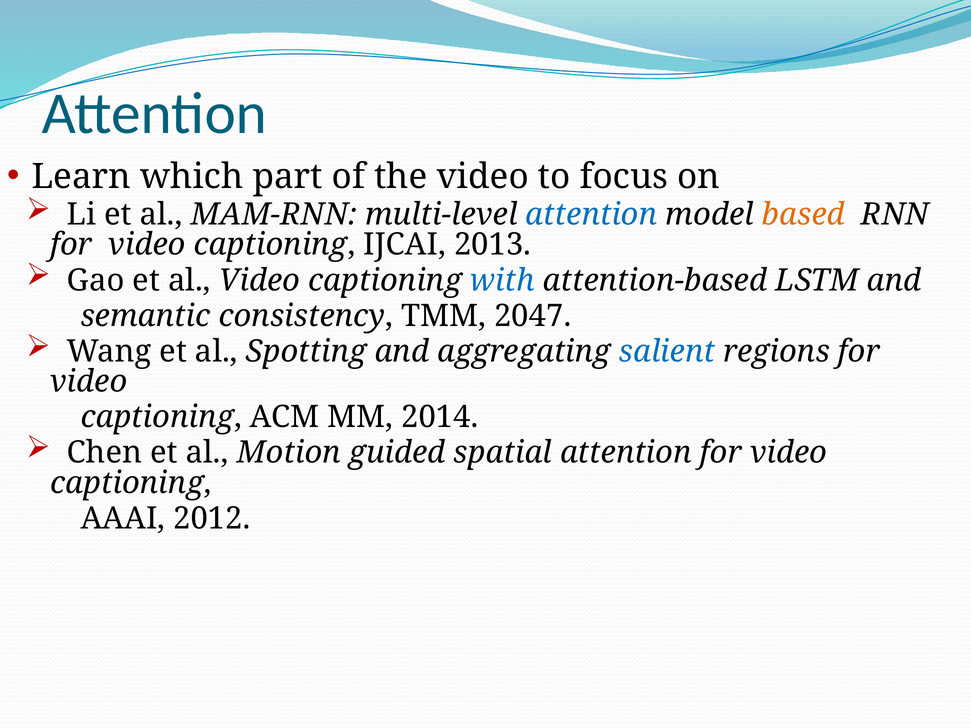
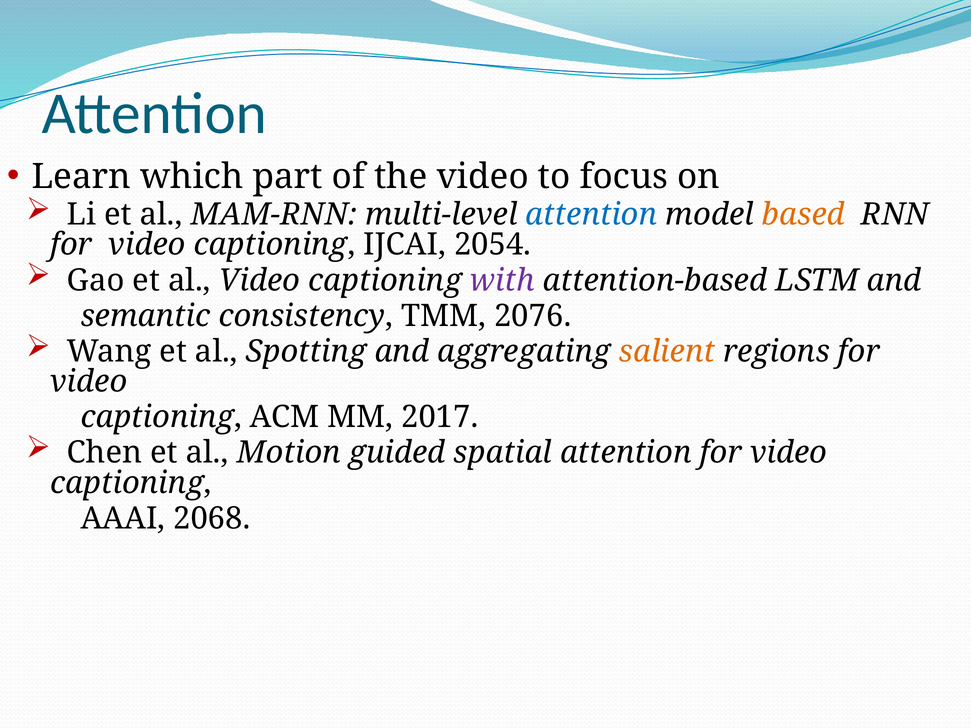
2013: 2013 -> 2054 (493, 245)
with colour: blue -> purple (502, 280)
2047: 2047 -> 2076 (533, 316)
salient colour: blue -> orange (667, 352)
2014: 2014 -> 2017 (440, 417)
2012: 2012 -> 2068 (212, 519)
